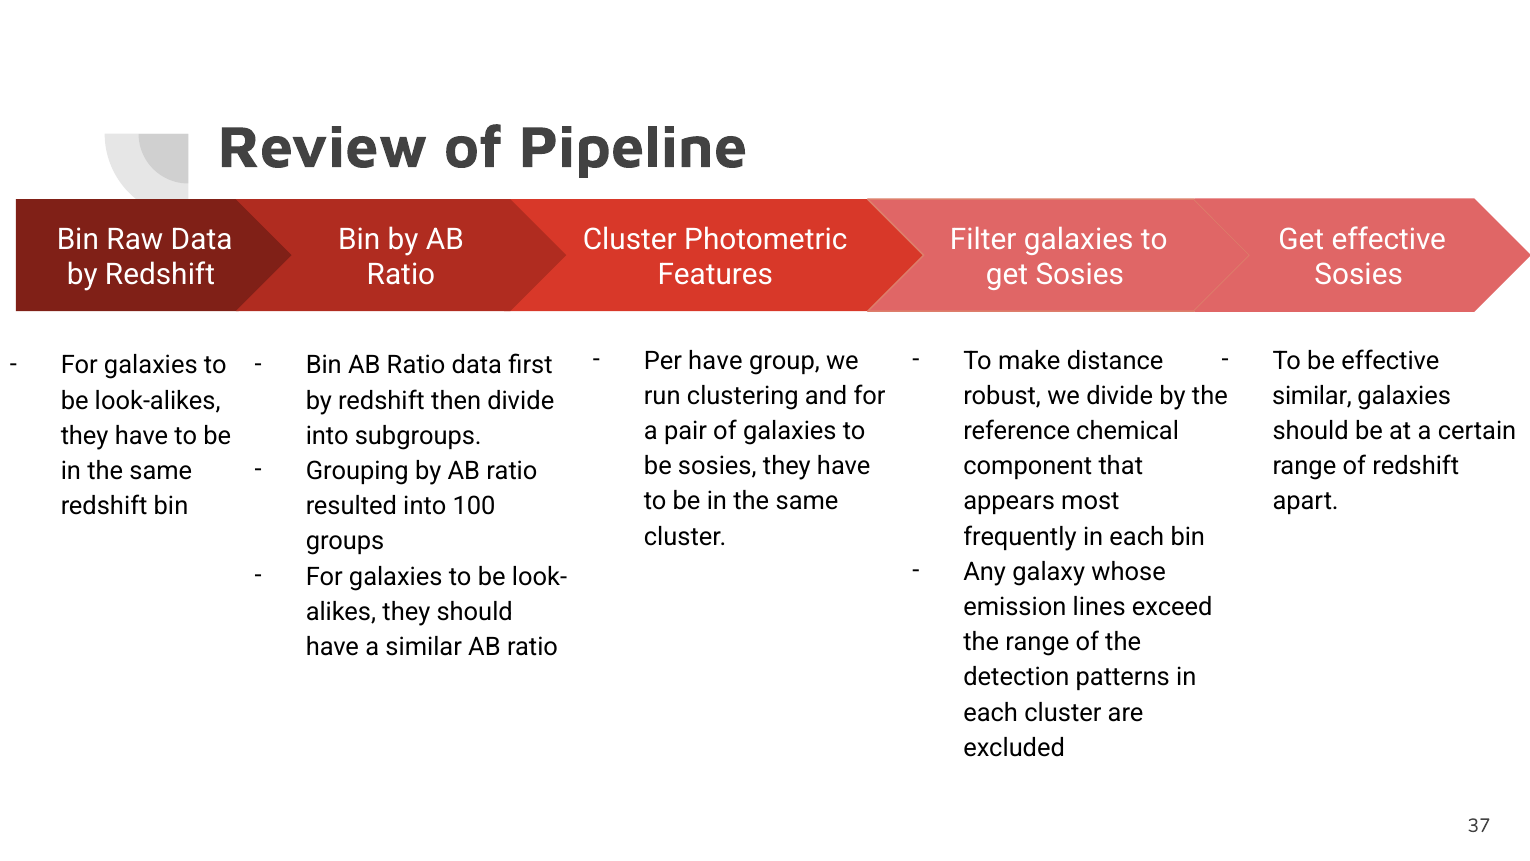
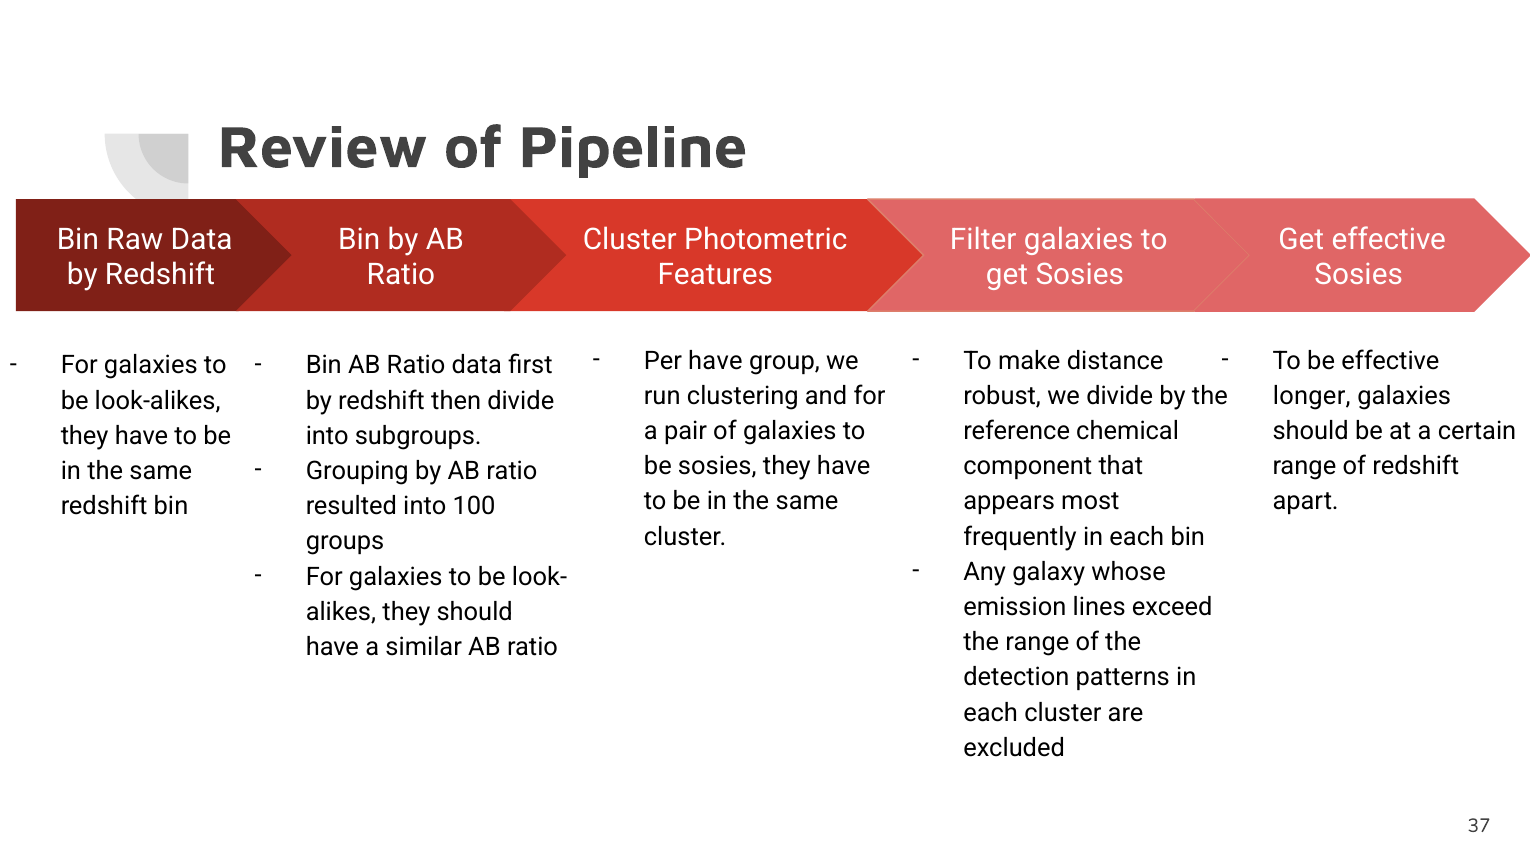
similar: similar -> longer (1312, 396)
